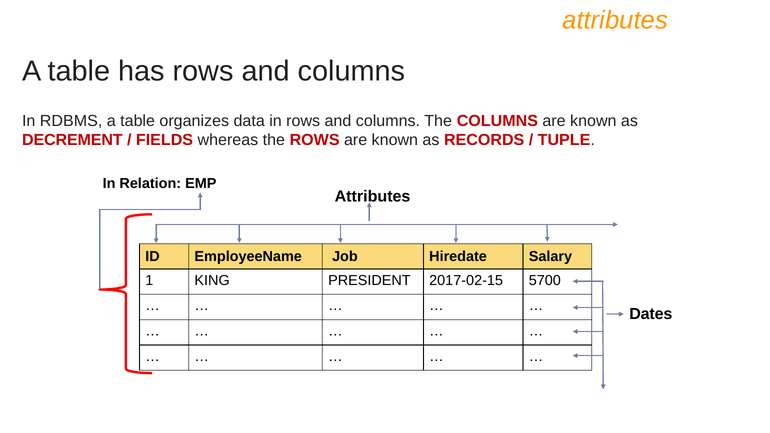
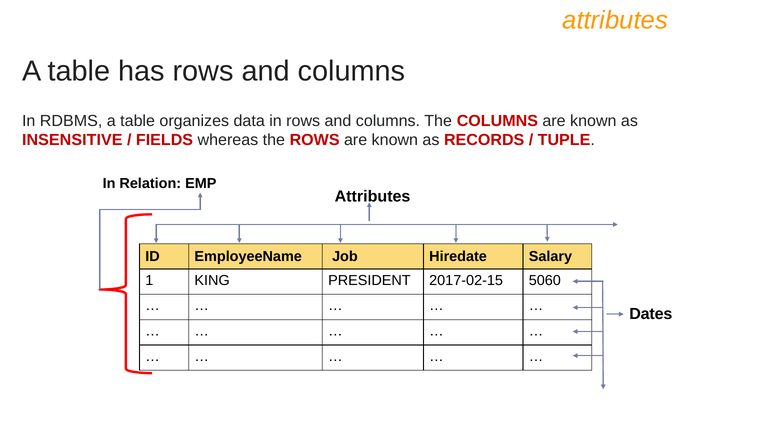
DECREMENT: DECREMENT -> INSENSITIVE (72, 140)
5700: 5700 -> 5060 (545, 280)
